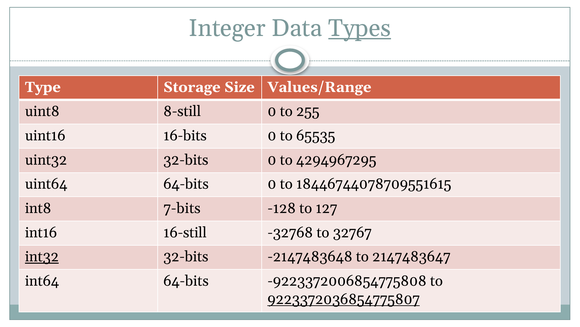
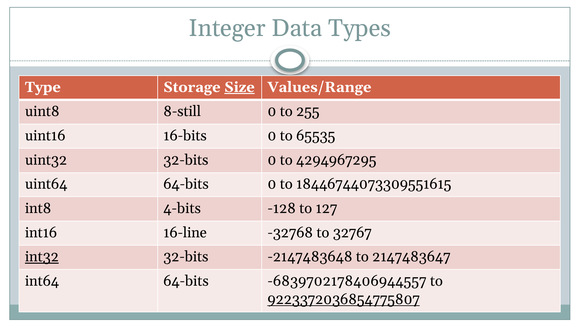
Types underline: present -> none (360, 28)
Size underline: none -> present (239, 87)
18446744078709551615: 18446744078709551615 -> 18446744073309551615 (374, 184)
7-bits: 7-bits -> 4-bits (182, 208)
16-still: 16-still -> 16-line (185, 232)
-9223372006854775808: -9223372006854775808 -> -6839702178406944557 (347, 280)
